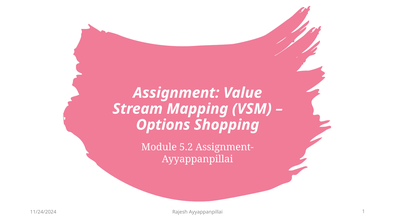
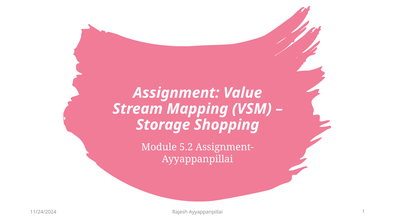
Options: Options -> Storage (163, 125)
